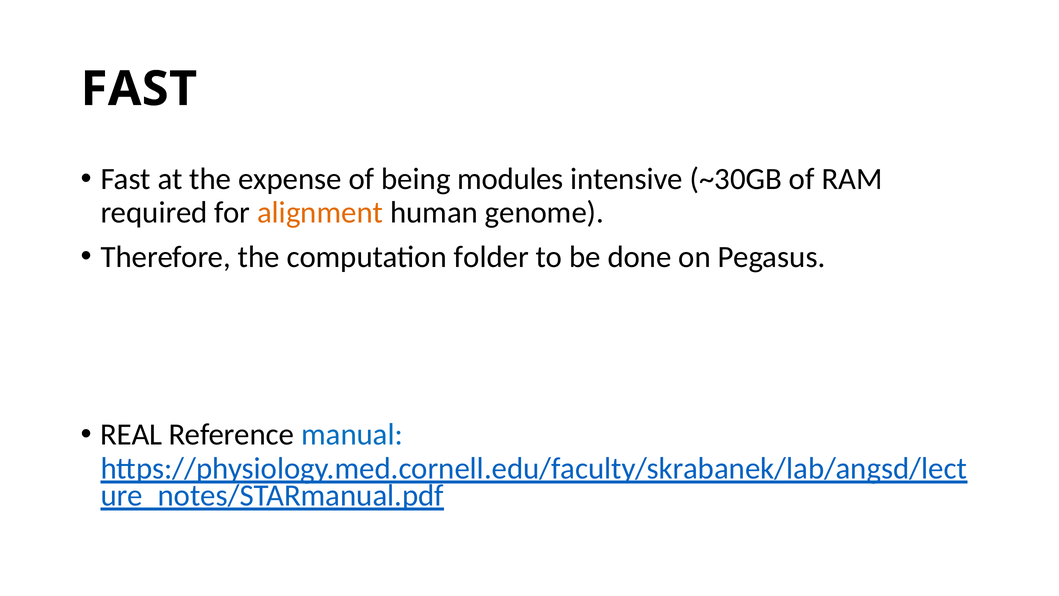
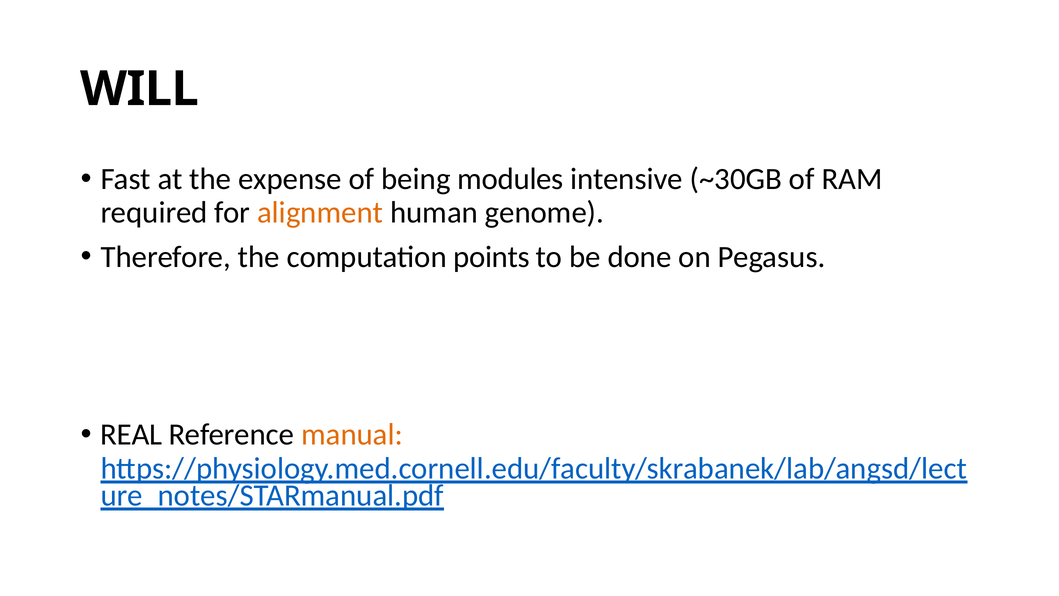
FAST: FAST -> WILL (139, 89)
folder: folder -> points (492, 257)
manual colour: blue -> orange (352, 434)
